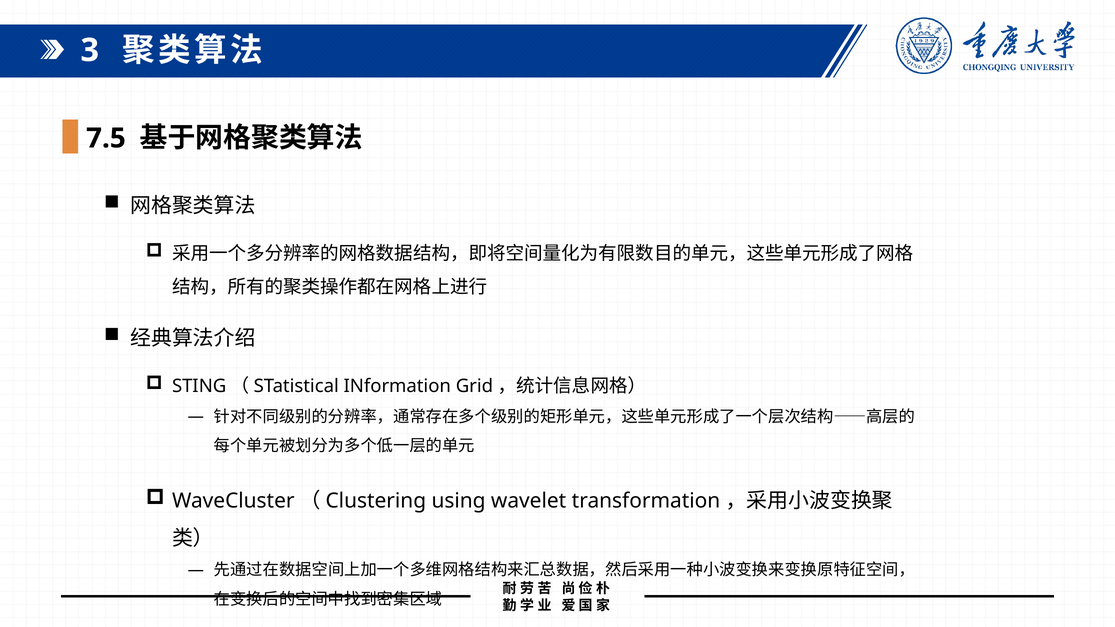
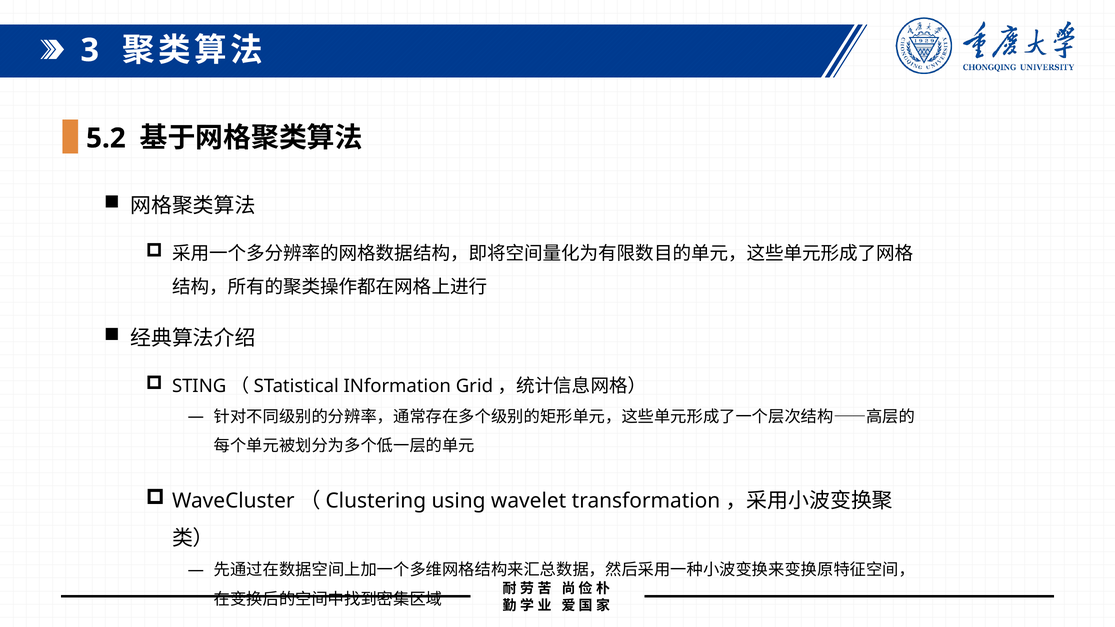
7.5: 7.5 -> 5.2 (106, 138)
